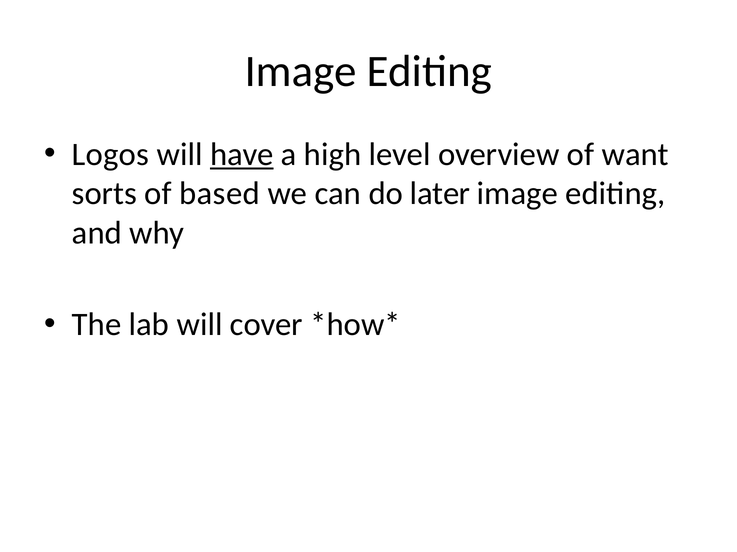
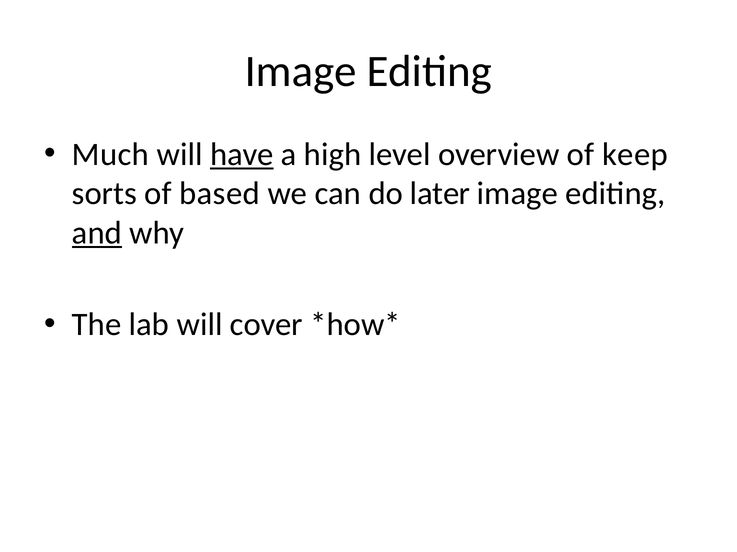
Logos: Logos -> Much (110, 155)
want: want -> keep (635, 155)
and underline: none -> present (97, 233)
